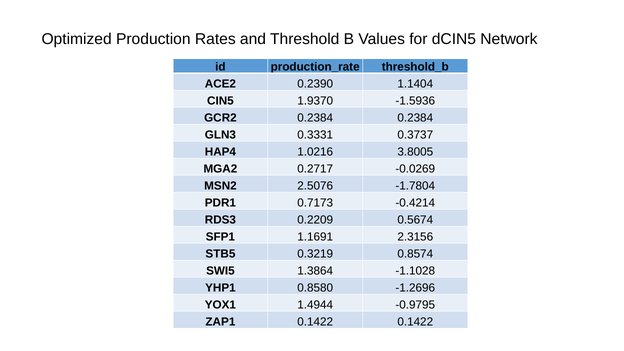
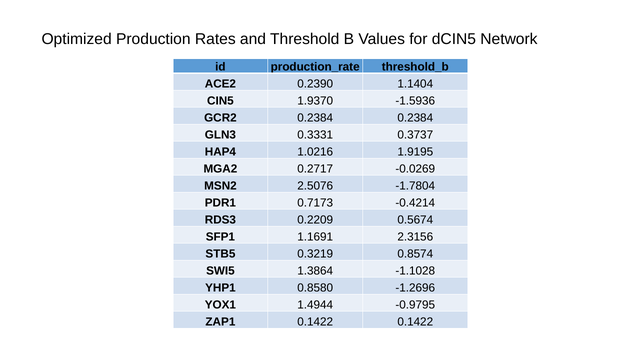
3.8005: 3.8005 -> 1.9195 (415, 152)
